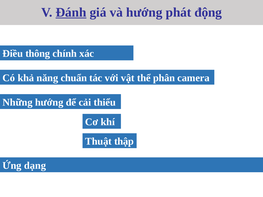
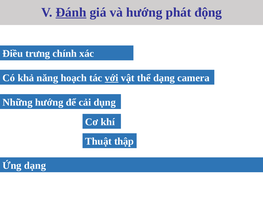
thông: thông -> trưng (38, 54)
chuẩn: chuẩn -> hoạch (74, 78)
với underline: none -> present (112, 78)
thể phân: phân -> dạng (164, 78)
thiểu: thiểu -> dụng (105, 102)
